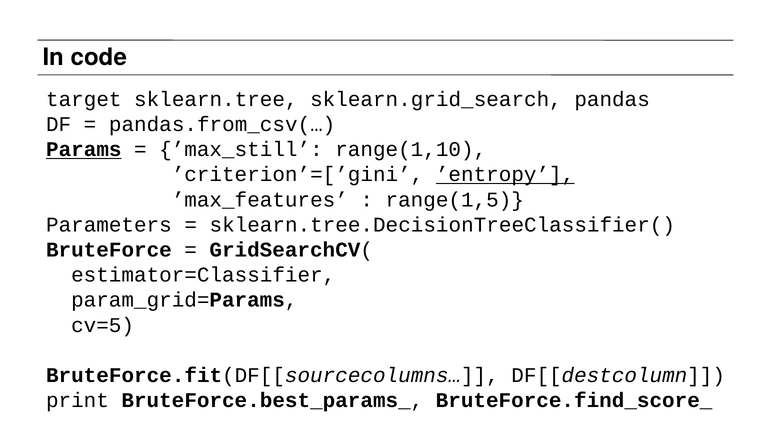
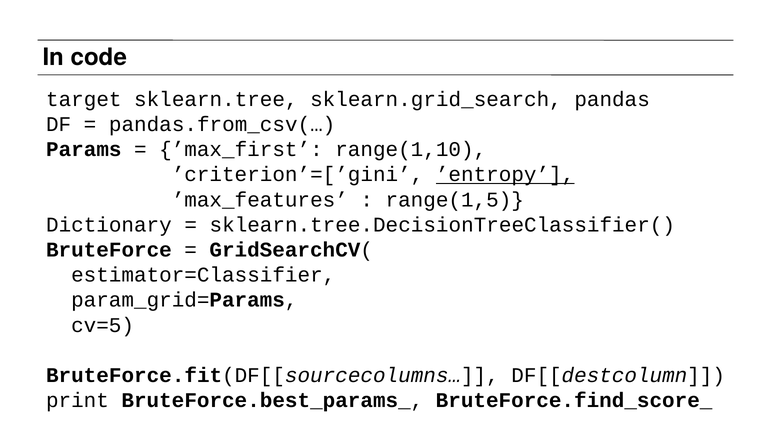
Params underline: present -> none (84, 149)
’max_still: ’max_still -> ’max_first (241, 149)
Parameters: Parameters -> Dictionary (109, 225)
